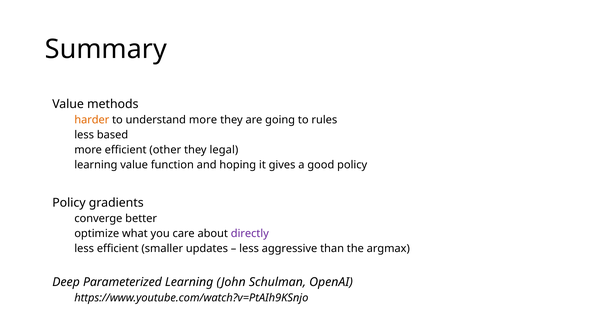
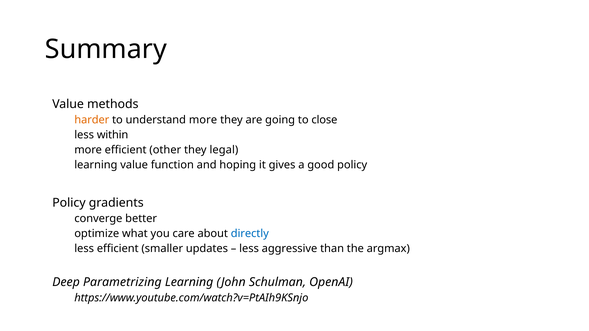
rules: rules -> close (324, 120)
based: based -> within (113, 135)
directly colour: purple -> blue (250, 234)
Parameterized: Parameterized -> Parametrizing (122, 282)
